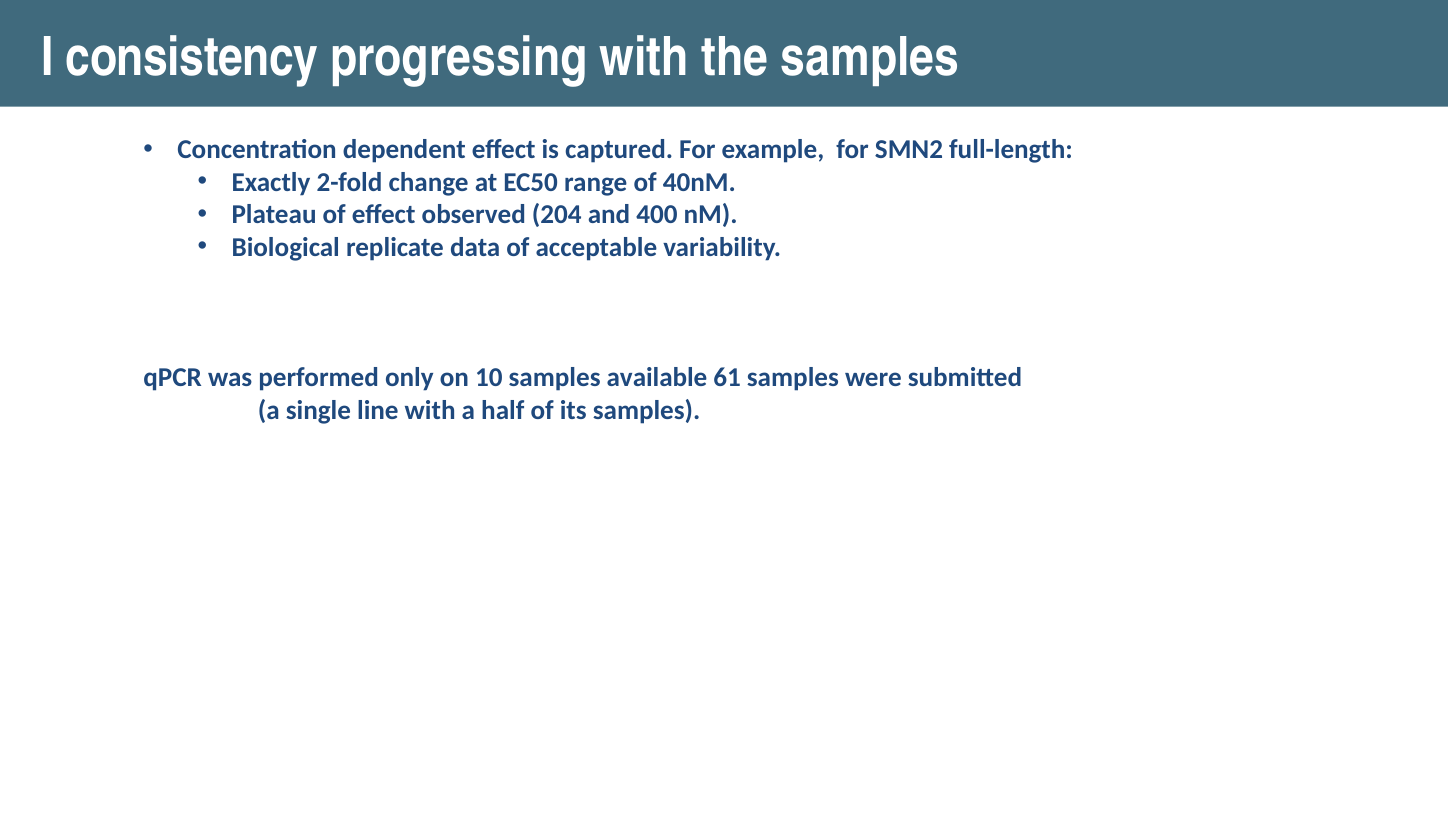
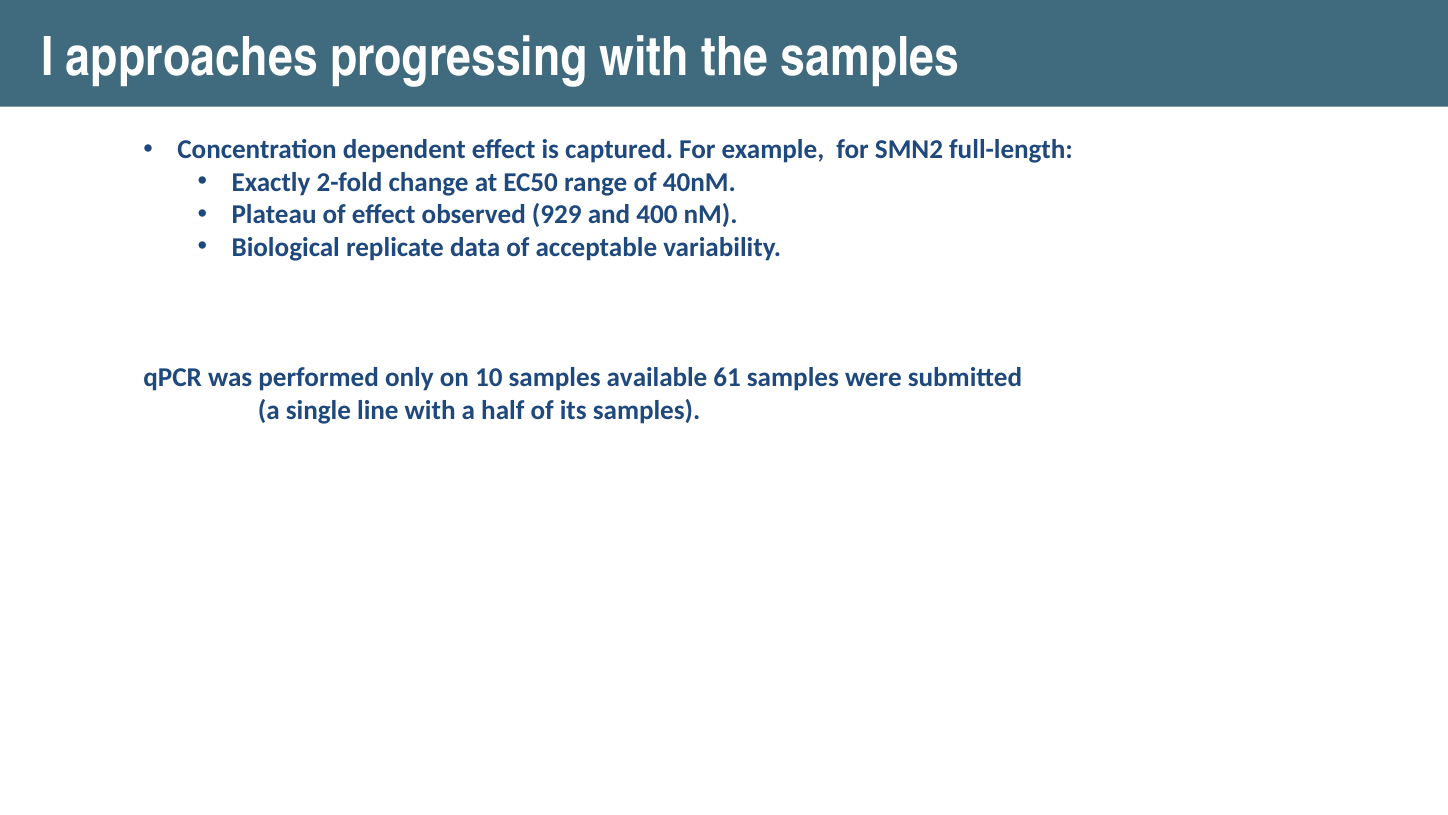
consistency: consistency -> approaches (192, 57)
204: 204 -> 929 (557, 215)
